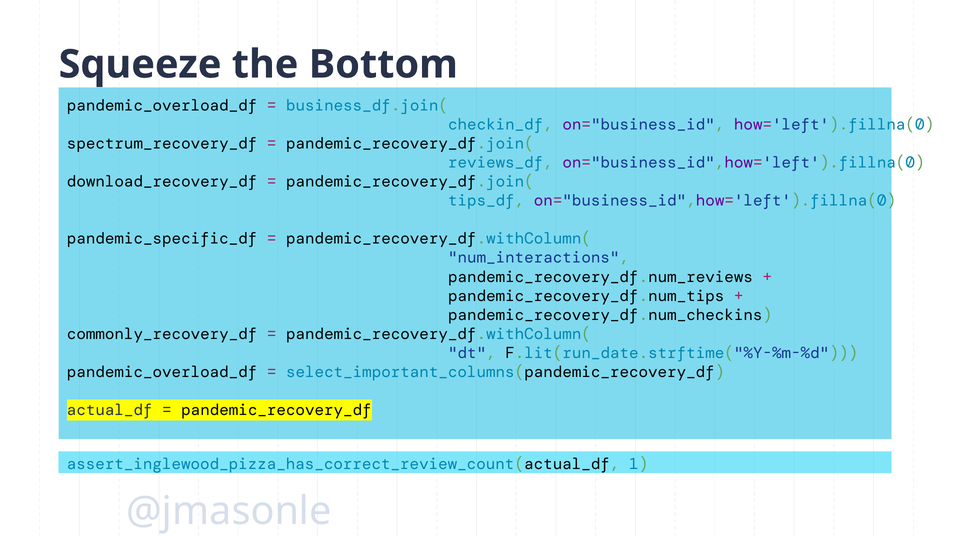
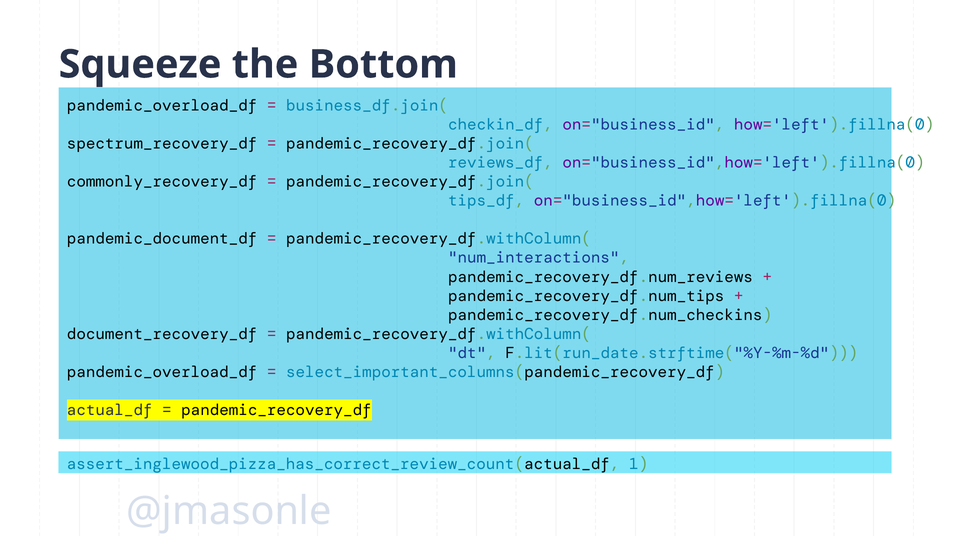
download_recovery_df: download_recovery_df -> commonly_recovery_df (162, 182)
pandemic_specific_df: pandemic_specific_df -> pandemic_document_df (162, 239)
commonly_recovery_df: commonly_recovery_df -> document_recovery_df (162, 334)
